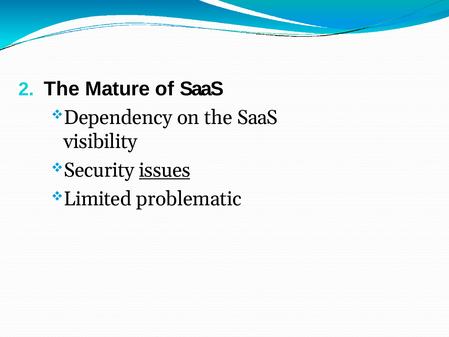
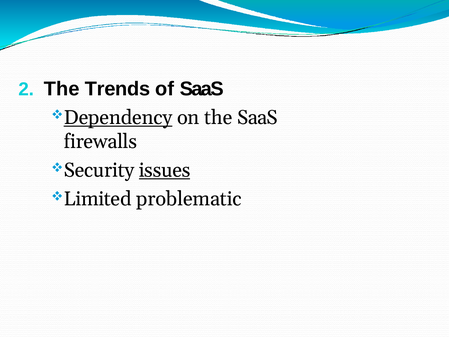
Mature: Mature -> Trends (118, 89)
Dependency underline: none -> present (118, 117)
visibility: visibility -> firewalls (100, 141)
